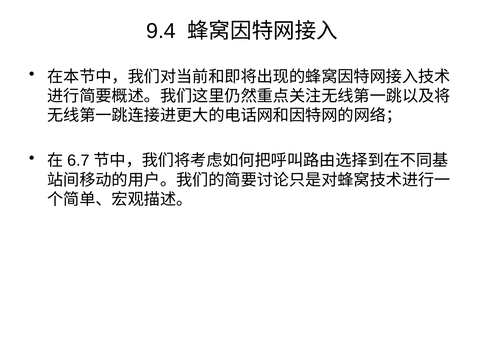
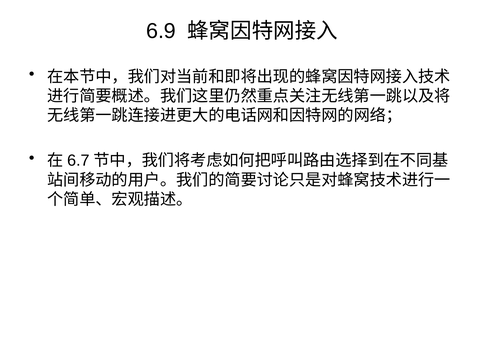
9.4: 9.4 -> 6.9 (161, 31)
